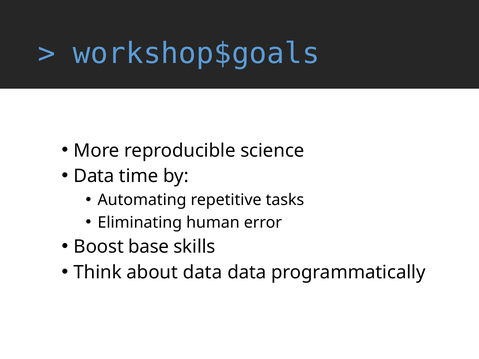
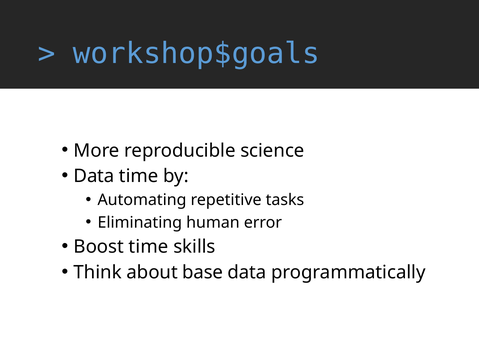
Boost base: base -> time (149, 247)
about data: data -> base (203, 272)
